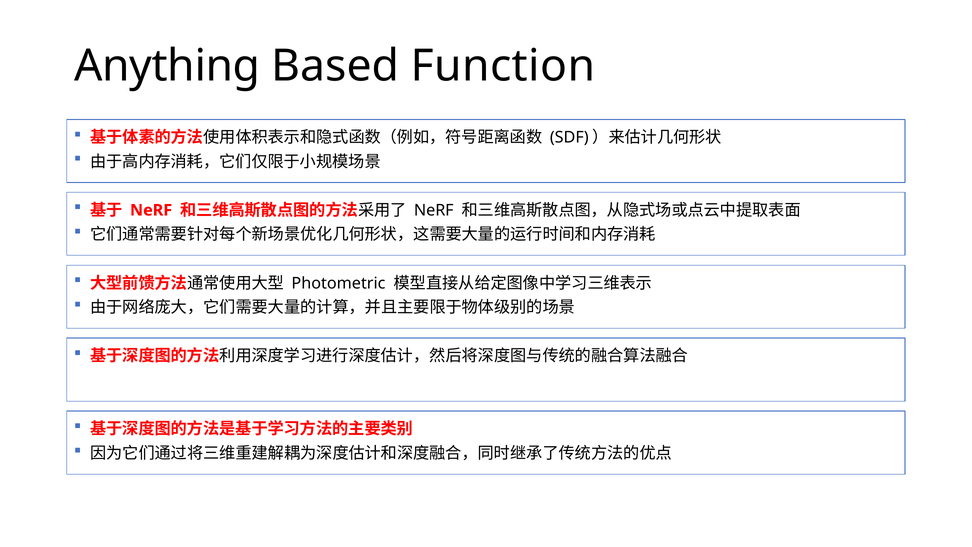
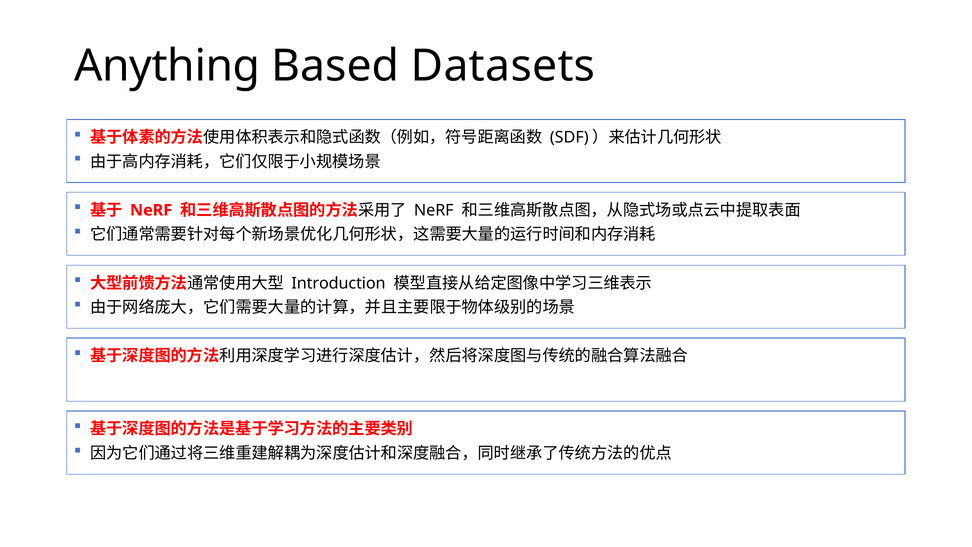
Function: Function -> Datasets (503, 66)
Photometric: Photometric -> Introduction (339, 283)
